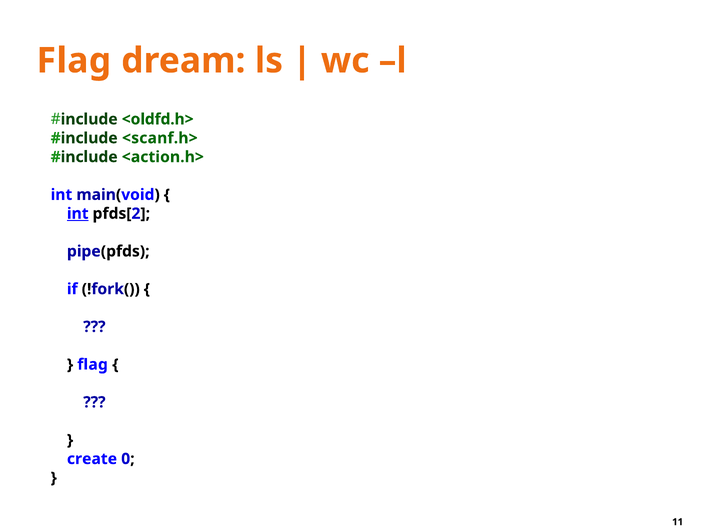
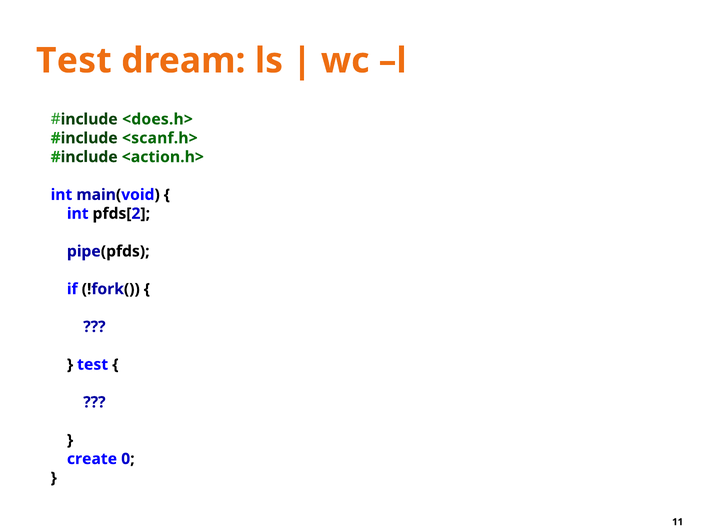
Flag: Flag -> Test (74, 61)
<oldfd.h>: <oldfd.h> -> <does.h> (158, 119)
int underline: present -> none (78, 214)
flag: flag -> test (93, 365)
